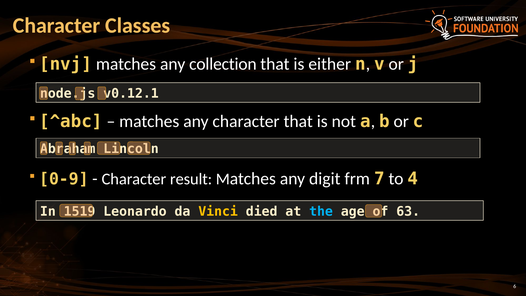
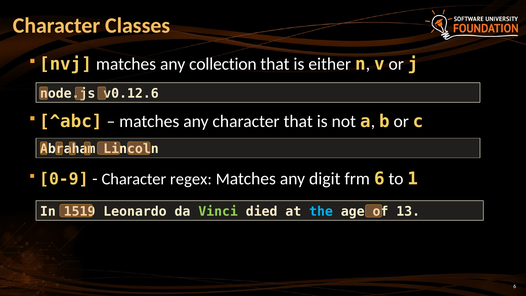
v0.12.1: v0.12.1 -> v0.12.6 (131, 93)
result: result -> regex (191, 179)
frm 7: 7 -> 6 (379, 179)
4: 4 -> 1 (413, 179)
Vinci colour: yellow -> light green (218, 211)
63: 63 -> 13 (408, 211)
